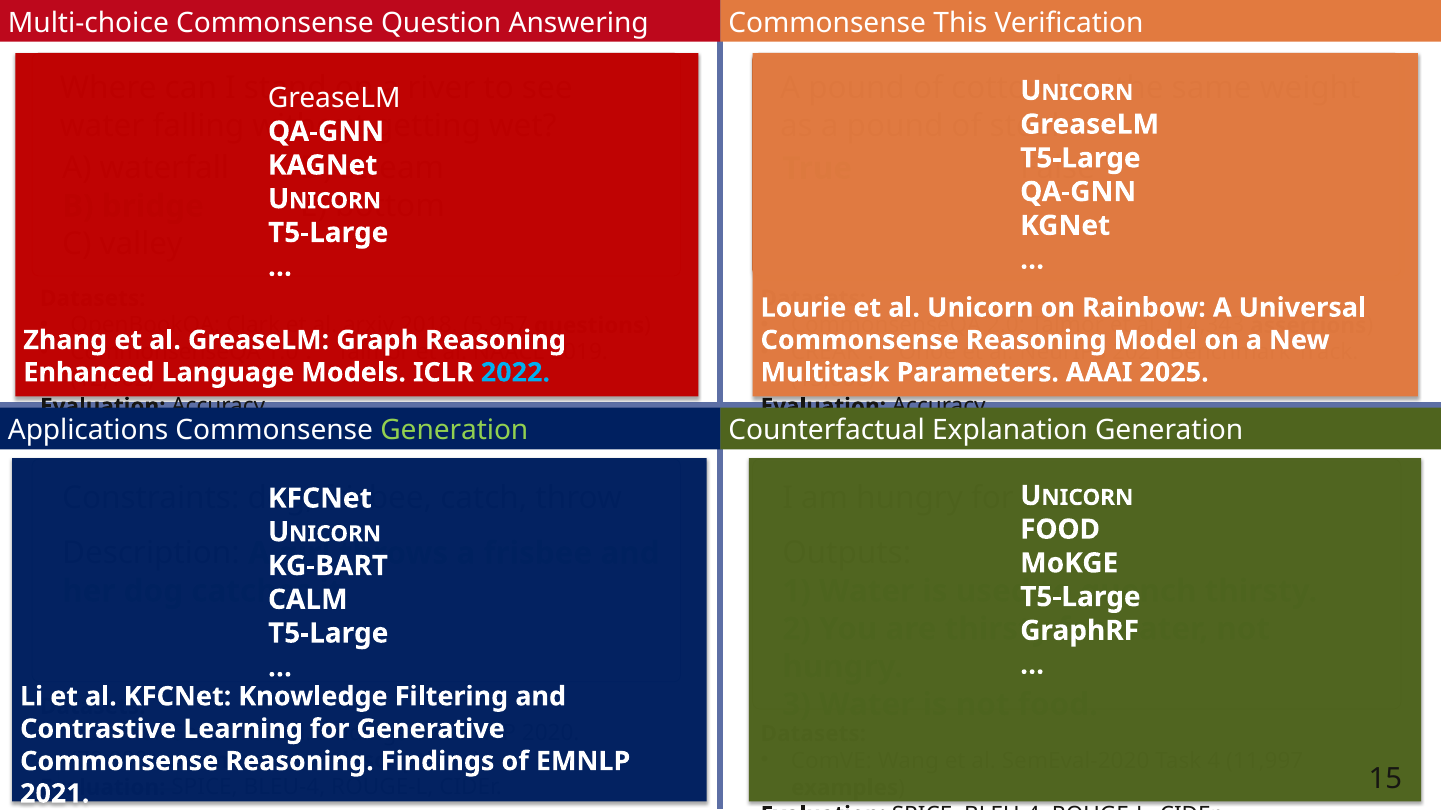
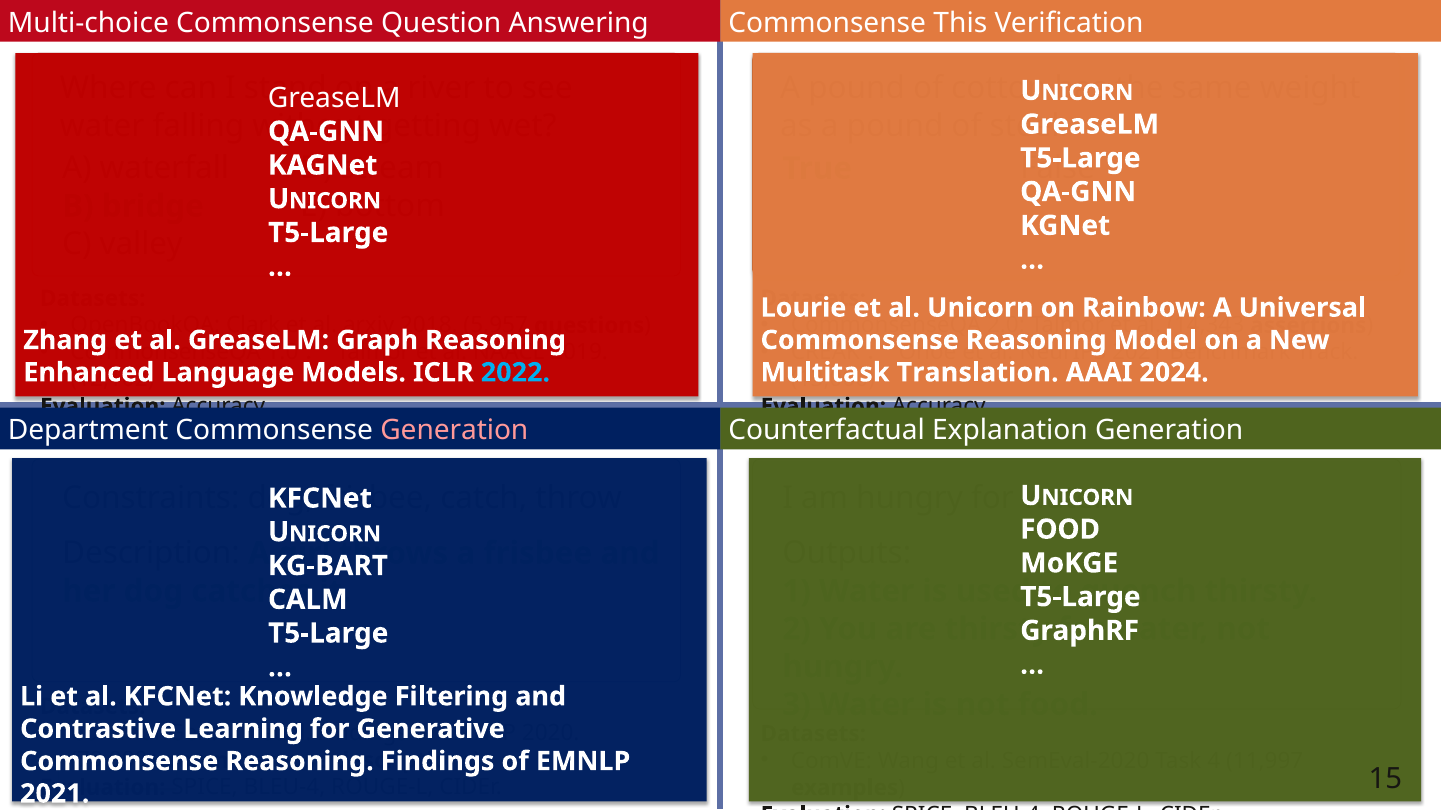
Parameters: Parameters -> Translation (978, 373)
2025: 2025 -> 2024 (1174, 373)
Applications: Applications -> Department (88, 431)
Generation colour: light green -> pink (454, 431)
